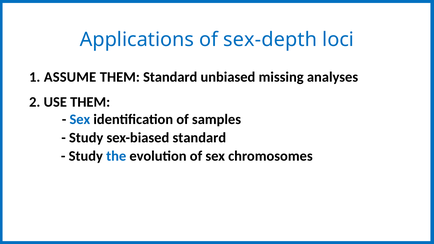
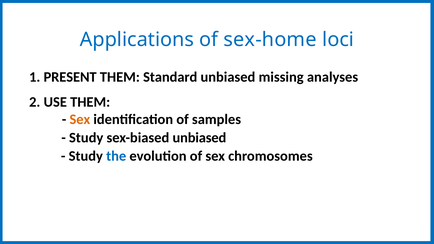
sex-depth: sex-depth -> sex-home (270, 40)
ASSUME: ASSUME -> PRESENT (70, 77)
Sex colour: blue -> orange (80, 119)
sex-biased standard: standard -> unbiased (199, 138)
